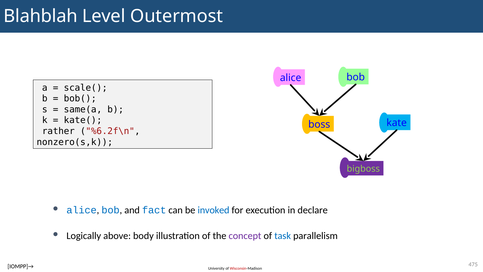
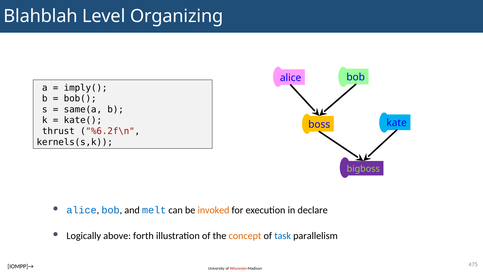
Outermost: Outermost -> Organizing (177, 16)
scale(: scale( -> imply( (86, 88)
rather: rather -> thrust (58, 131)
nonzero(s,k: nonzero(s,k -> kernels(s,k (75, 142)
fact: fact -> melt (154, 210)
invoked colour: blue -> orange (214, 210)
body: body -> forth (143, 236)
concept colour: purple -> orange (245, 236)
